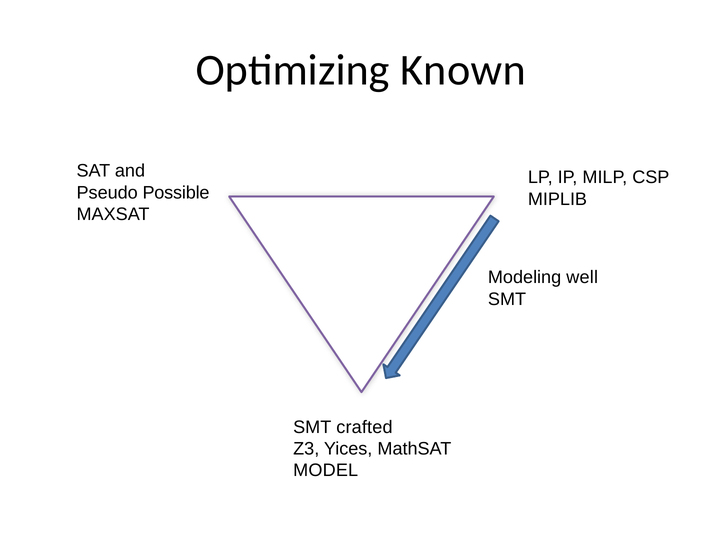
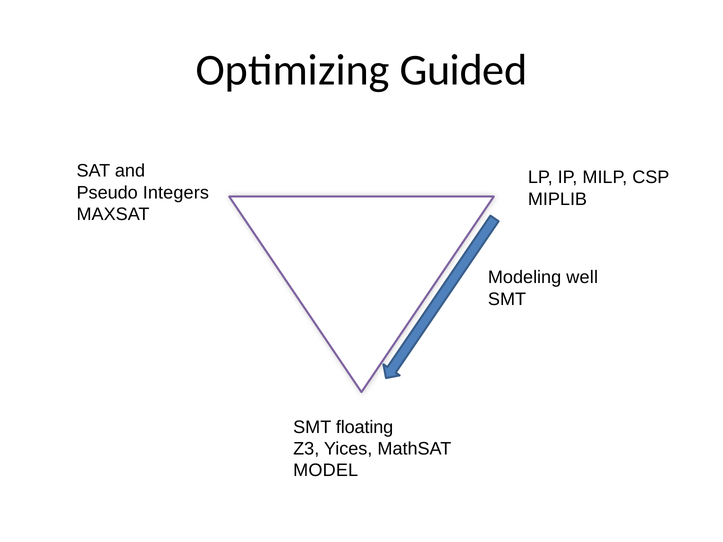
Known: Known -> Guided (463, 70)
Possible: Possible -> Integers (176, 193)
crafted: crafted -> floating (365, 427)
